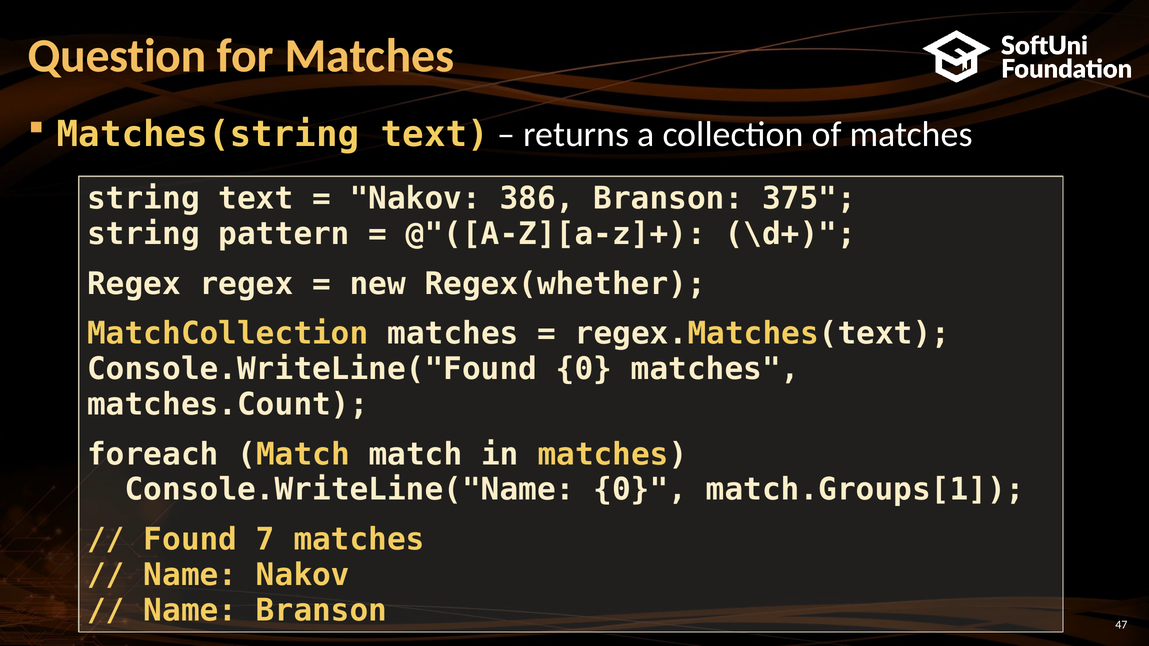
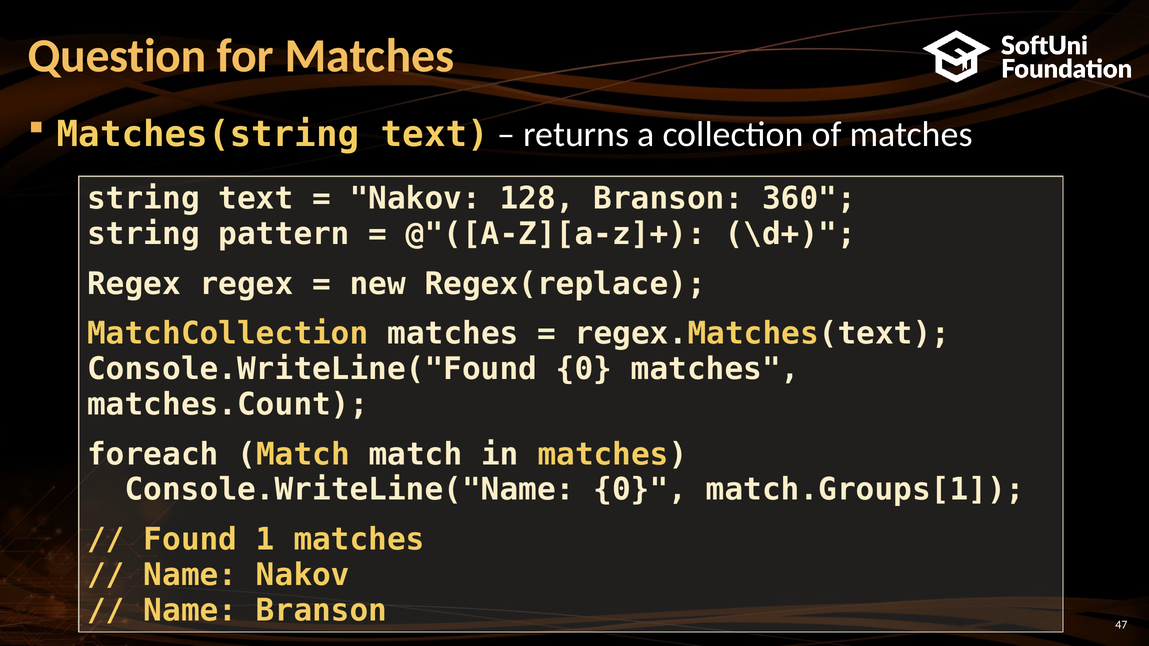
386: 386 -> 128 (537, 199)
375: 375 -> 360 (809, 199)
Regex(whether: Regex(whether -> Regex(replace (565, 284)
7: 7 -> 1 (265, 540)
